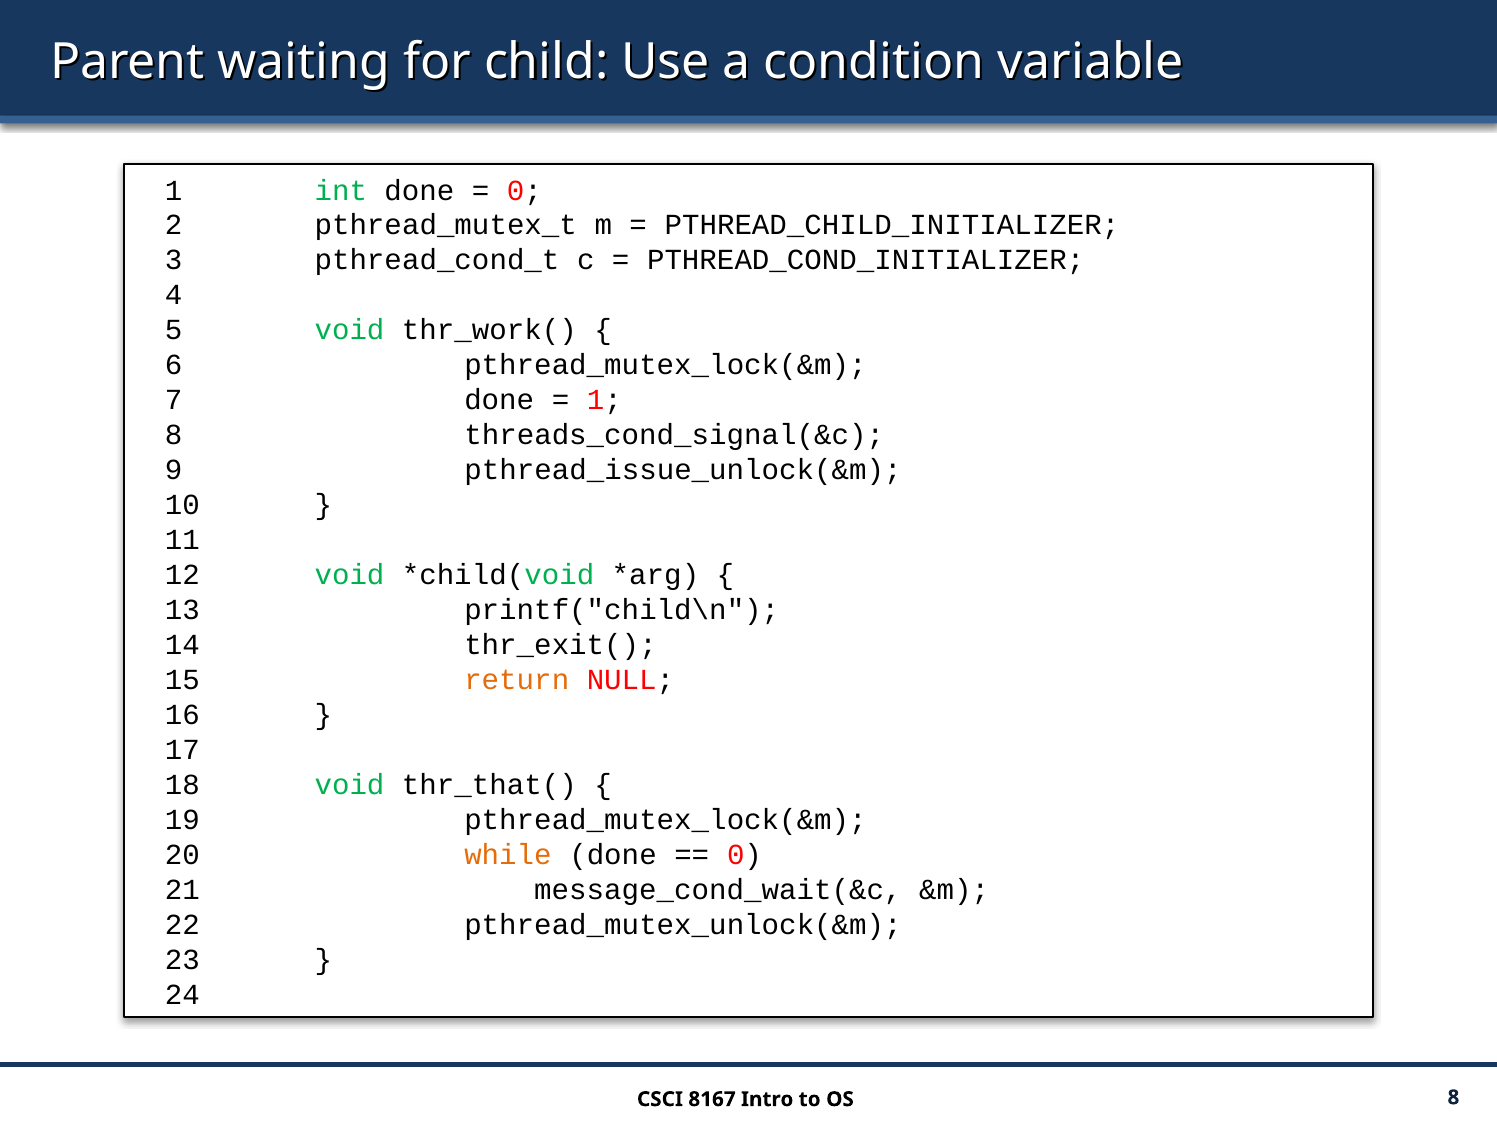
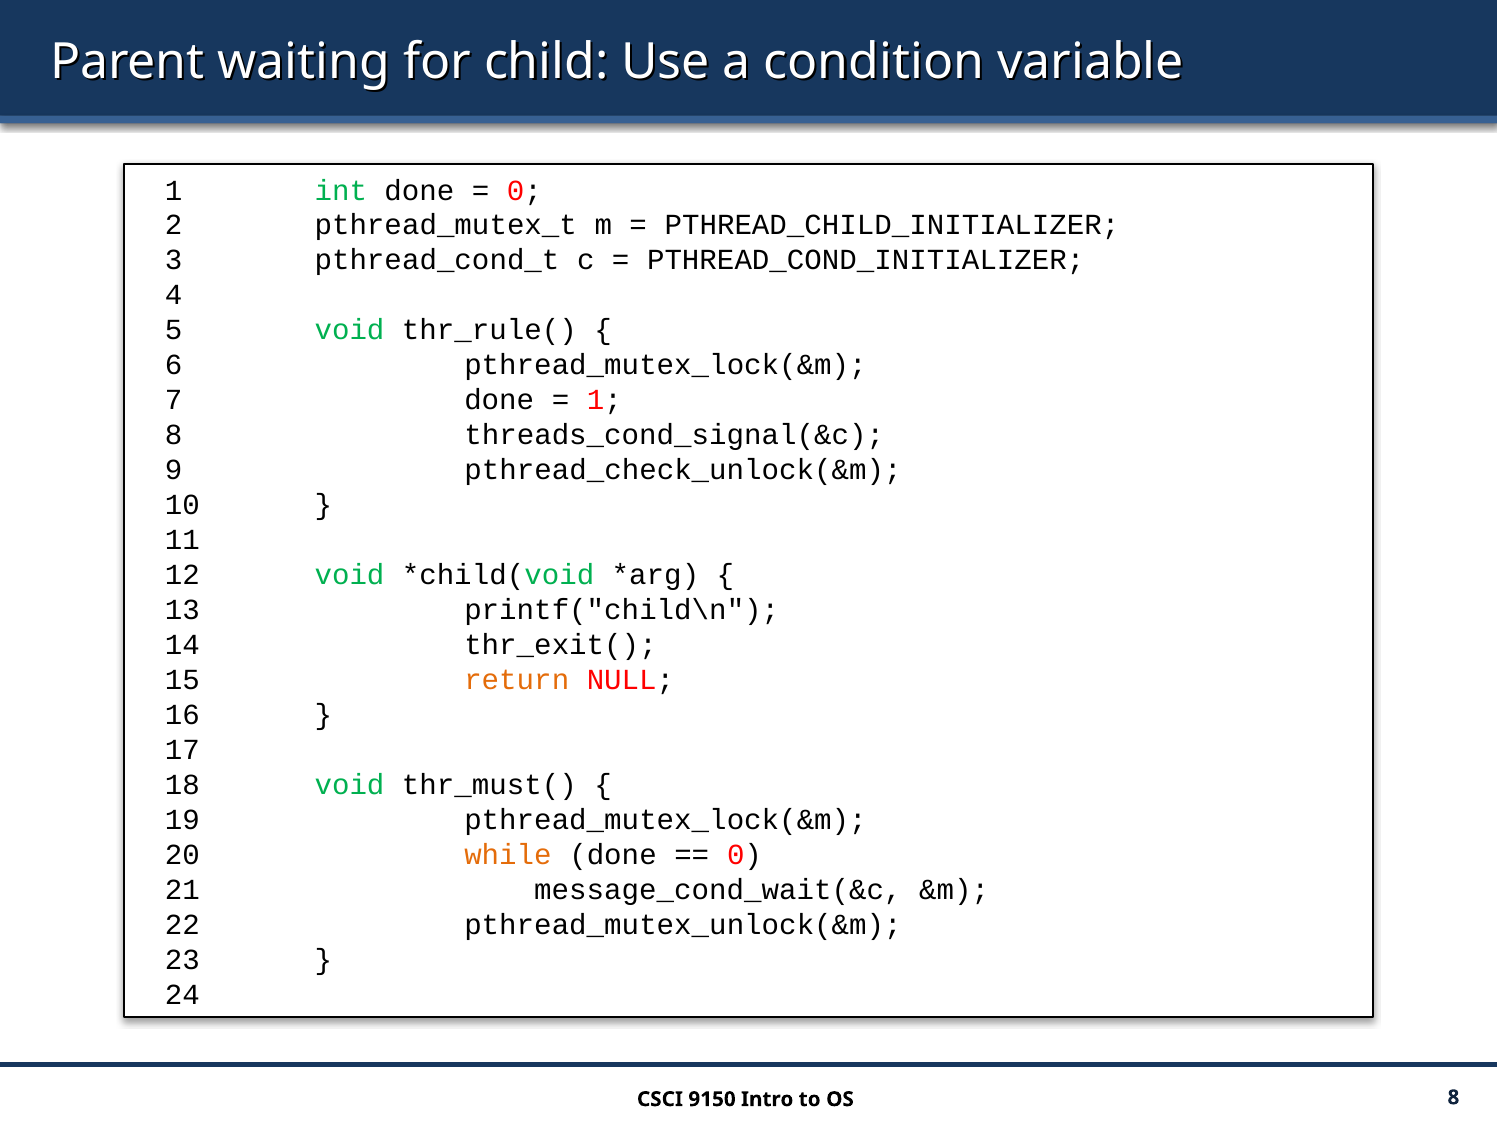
thr_work(: thr_work( -> thr_rule( (489, 330)
pthread_issue_unlock(&m: pthread_issue_unlock(&m -> pthread_check_unlock(&m (683, 470)
thr_that(: thr_that( -> thr_must( (489, 785)
8167: 8167 -> 9150 (712, 1099)
